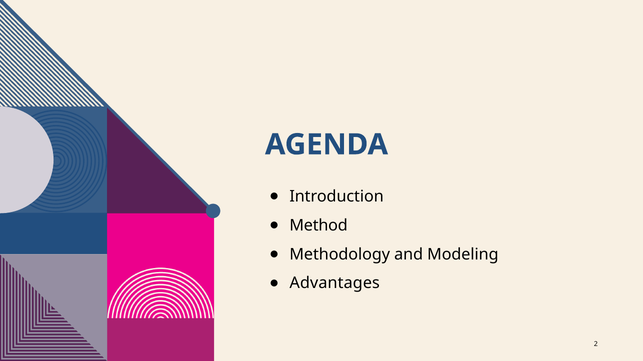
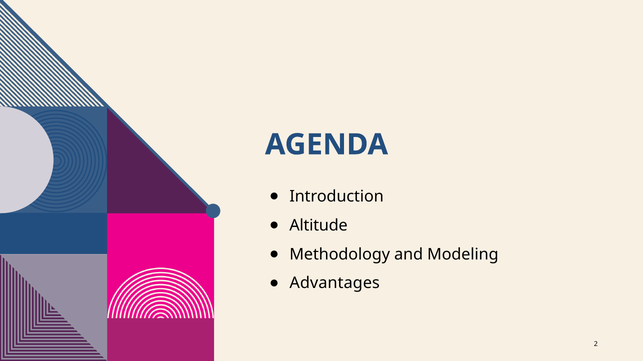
Method: Method -> Altitude (319, 226)
